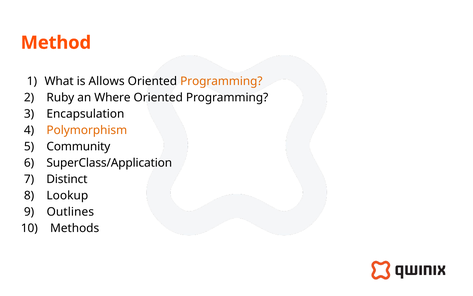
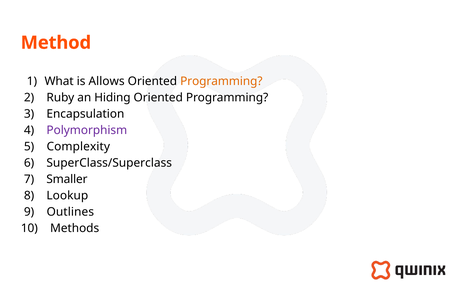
Where: Where -> Hiding (112, 97)
Polymorphism colour: orange -> purple (87, 130)
Community: Community -> Complexity (78, 146)
SuperClass/Application: SuperClass/Application -> SuperClass/Superclass (109, 163)
Distinct: Distinct -> Smaller (67, 179)
